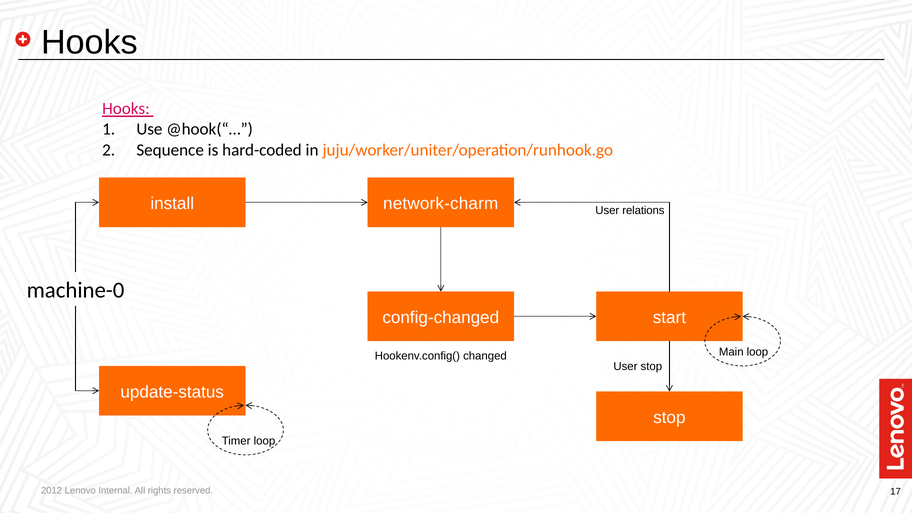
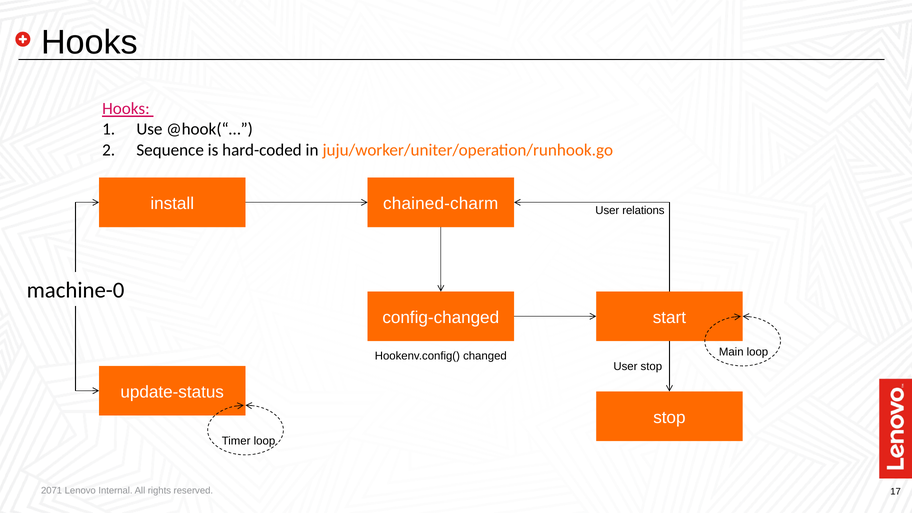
network-charm: network-charm -> chained-charm (441, 204)
2012: 2012 -> 2071 (52, 491)
